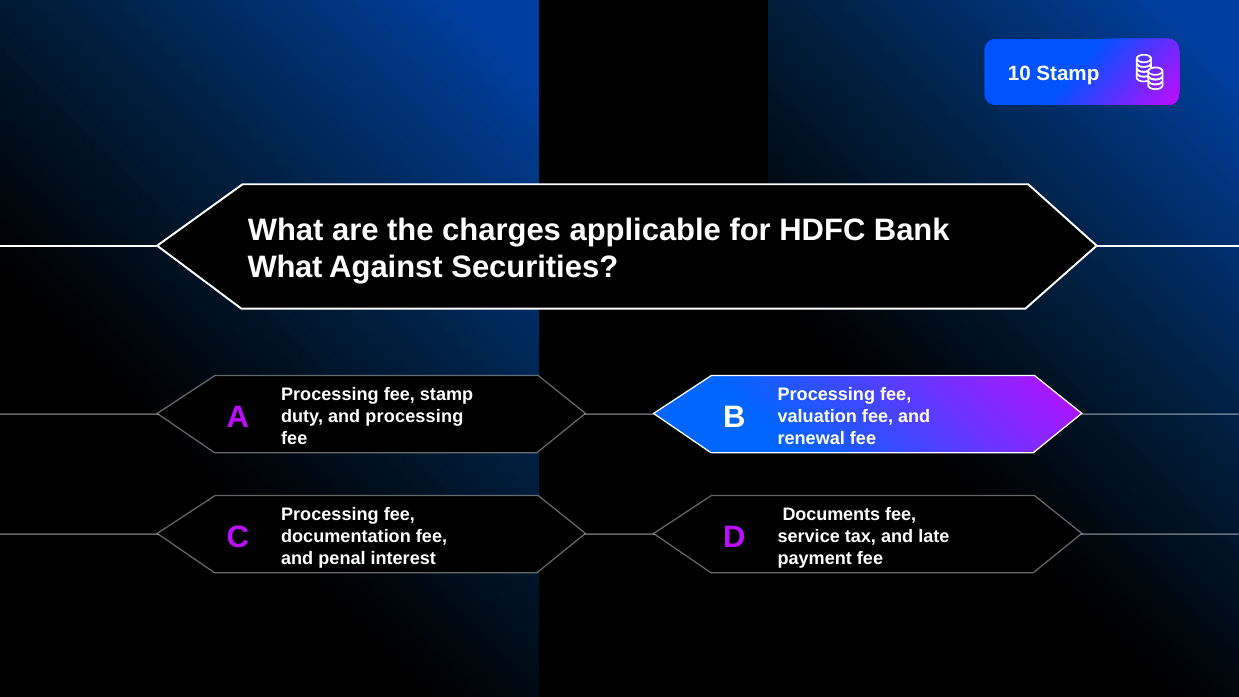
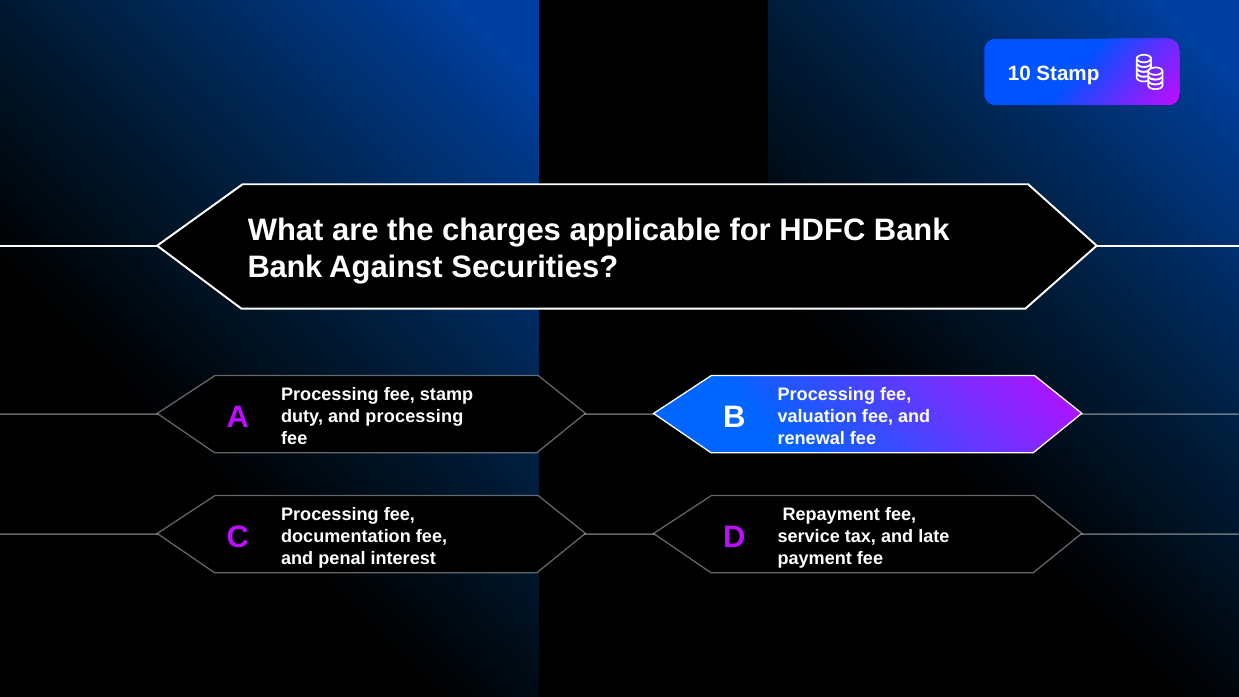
What: What -> Bank (285, 268)
Documents: Documents -> Repayment (831, 515)
